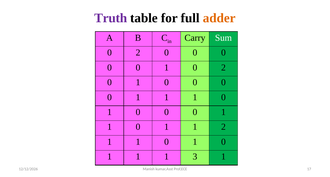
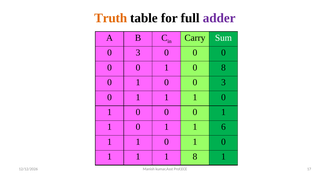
Truth colour: purple -> orange (111, 18)
adder colour: orange -> purple (219, 18)
2: 2 -> 3 (138, 53)
1 0 2: 2 -> 8 (223, 67)
0: 0 -> 3 (223, 82)
1 2: 2 -> 6 (223, 127)
1 3: 3 -> 8 (195, 156)
